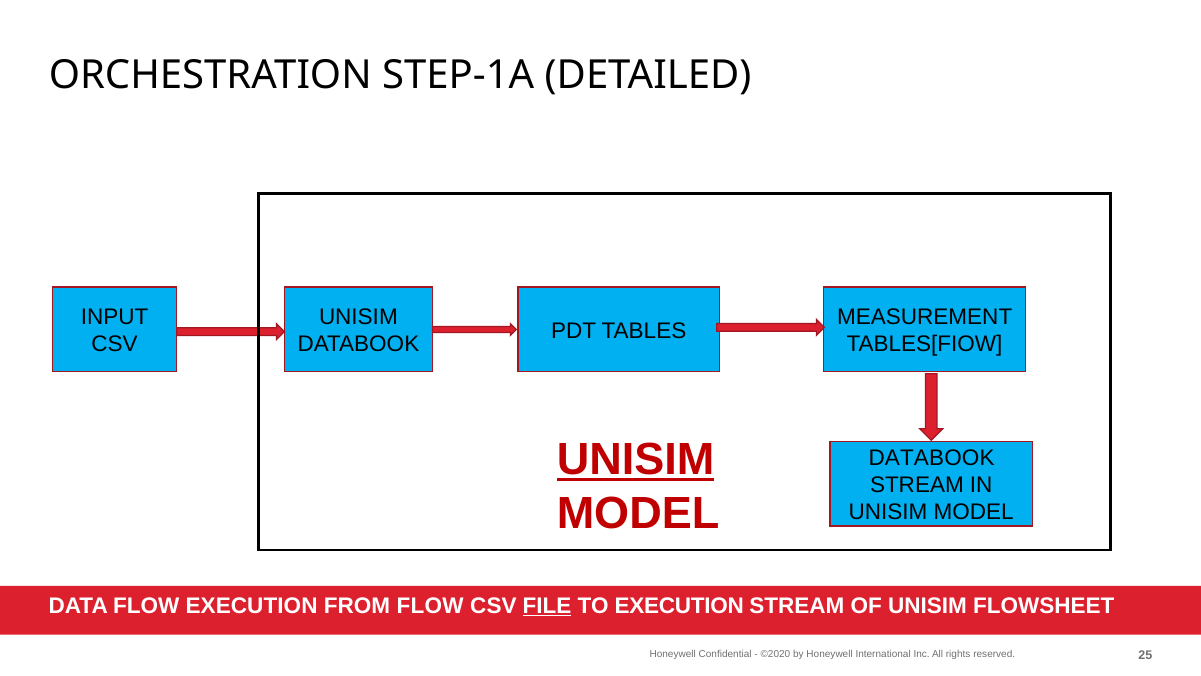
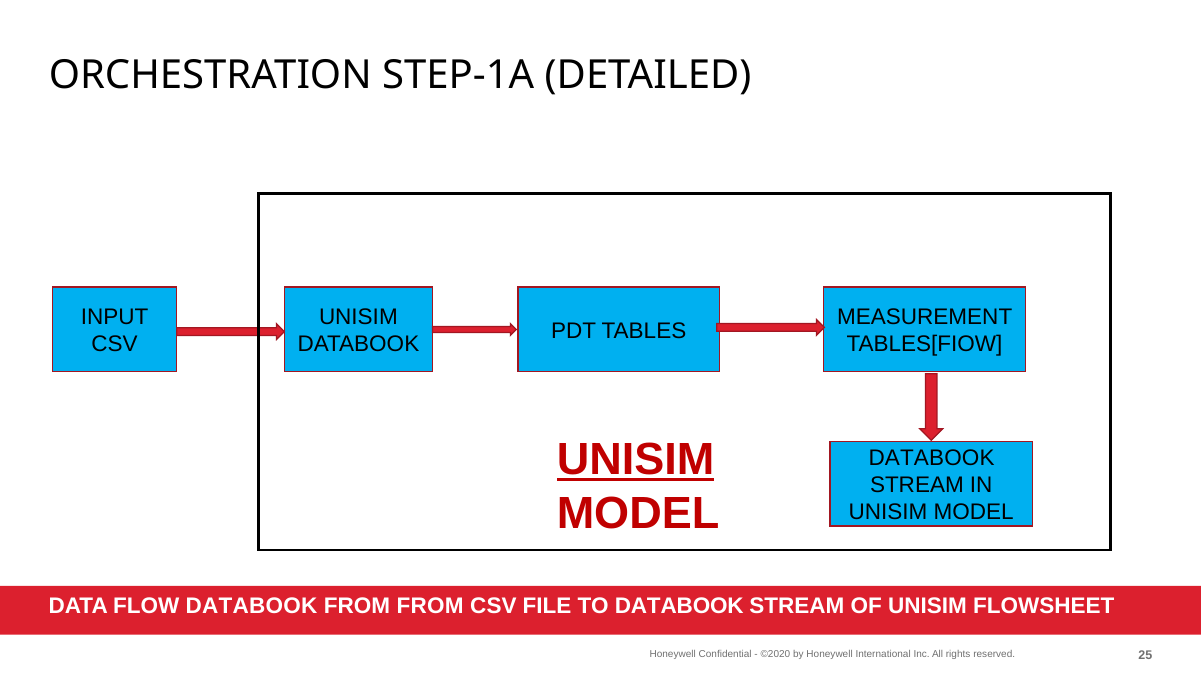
FLOW EXECUTION: EXECUTION -> DATABOOK (252, 606)
FROM FLOW: FLOW -> FROM (430, 606)
FILE underline: present -> none (547, 606)
TO EXECUTION: EXECUTION -> DATABOOK (679, 606)
